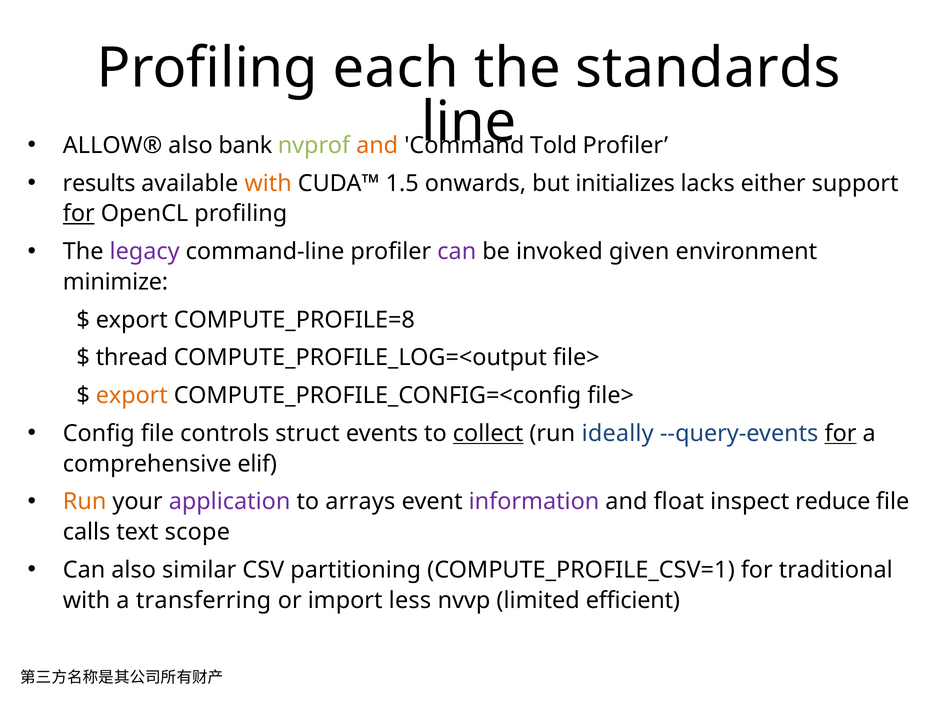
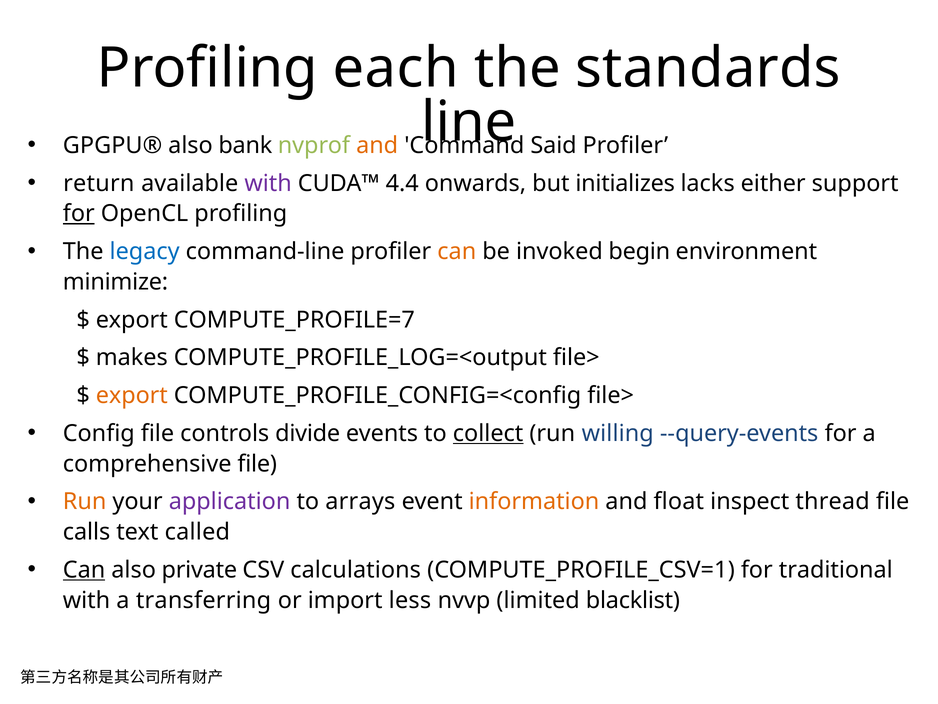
ALLOW®: ALLOW® -> GPGPU® (112, 145)
Told: Told -> Said (554, 145)
results: results -> return (99, 183)
with colour: orange -> purple (268, 183)
1.5: 1.5 -> 4.4 (402, 183)
legacy colour: purple -> blue (145, 251)
can colour: purple -> orange (457, 251)
given: given -> begin (639, 251)
COMPUTE_PROFILE=8: COMPUTE_PROFILE=8 -> COMPUTE_PROFILE=7 (294, 320)
thread: thread -> makes (132, 357)
struct: struct -> divide (308, 433)
ideally: ideally -> willing (618, 433)
for underline: present -> none (841, 433)
comprehensive elif: elif -> file (257, 463)
information colour: purple -> orange (534, 501)
reduce: reduce -> thread (833, 501)
scope: scope -> called (197, 532)
Can underline: none -> present (84, 570)
similar: similar -> private (199, 570)
partitioning: partitioning -> calculations (356, 570)
efficient: efficient -> blacklist (633, 600)
